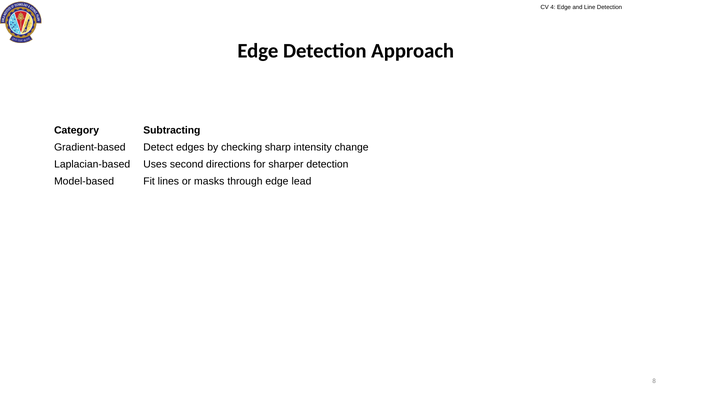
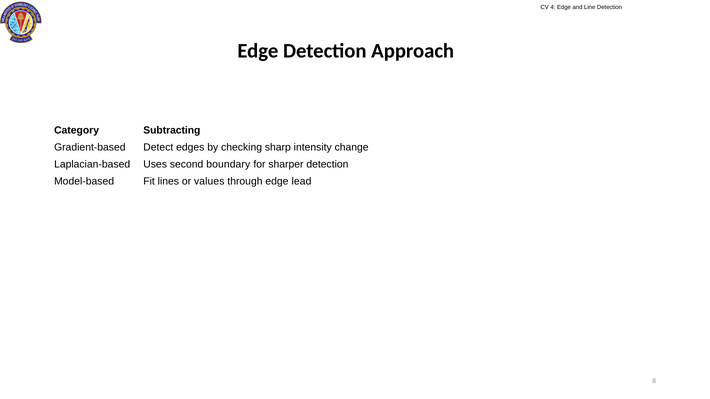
directions: directions -> boundary (228, 164)
masks: masks -> values (209, 181)
